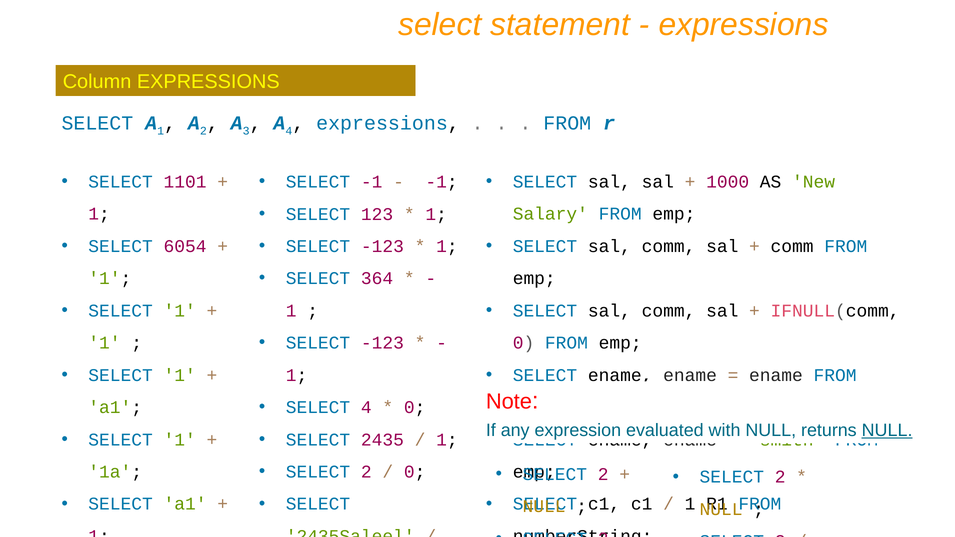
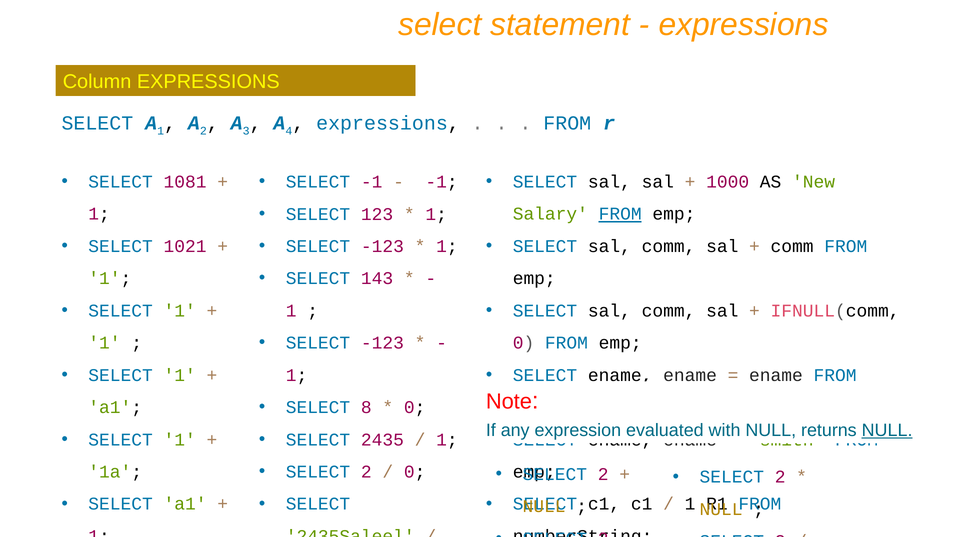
1101: 1101 -> 1081 (185, 182)
FROM underline: none -> present (620, 214)
6054: 6054 -> 1021 (185, 246)
364: 364 -> 143 (377, 279)
SELECT 4: 4 -> 8 (366, 408)
